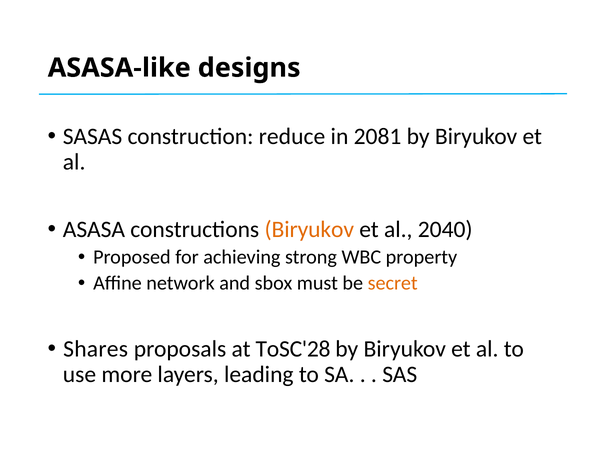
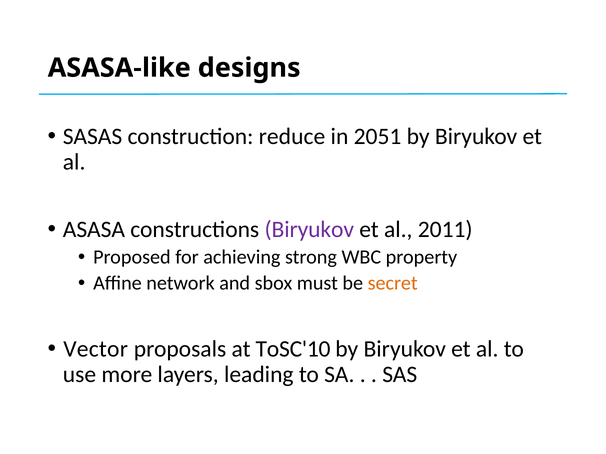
2081: 2081 -> 2051 (378, 137)
Biryukov colour: orange -> purple (309, 230)
2040: 2040 -> 2011 (445, 230)
Shares: Shares -> Vector (96, 349)
ToSC'28: ToSC'28 -> ToSC'10 (293, 349)
